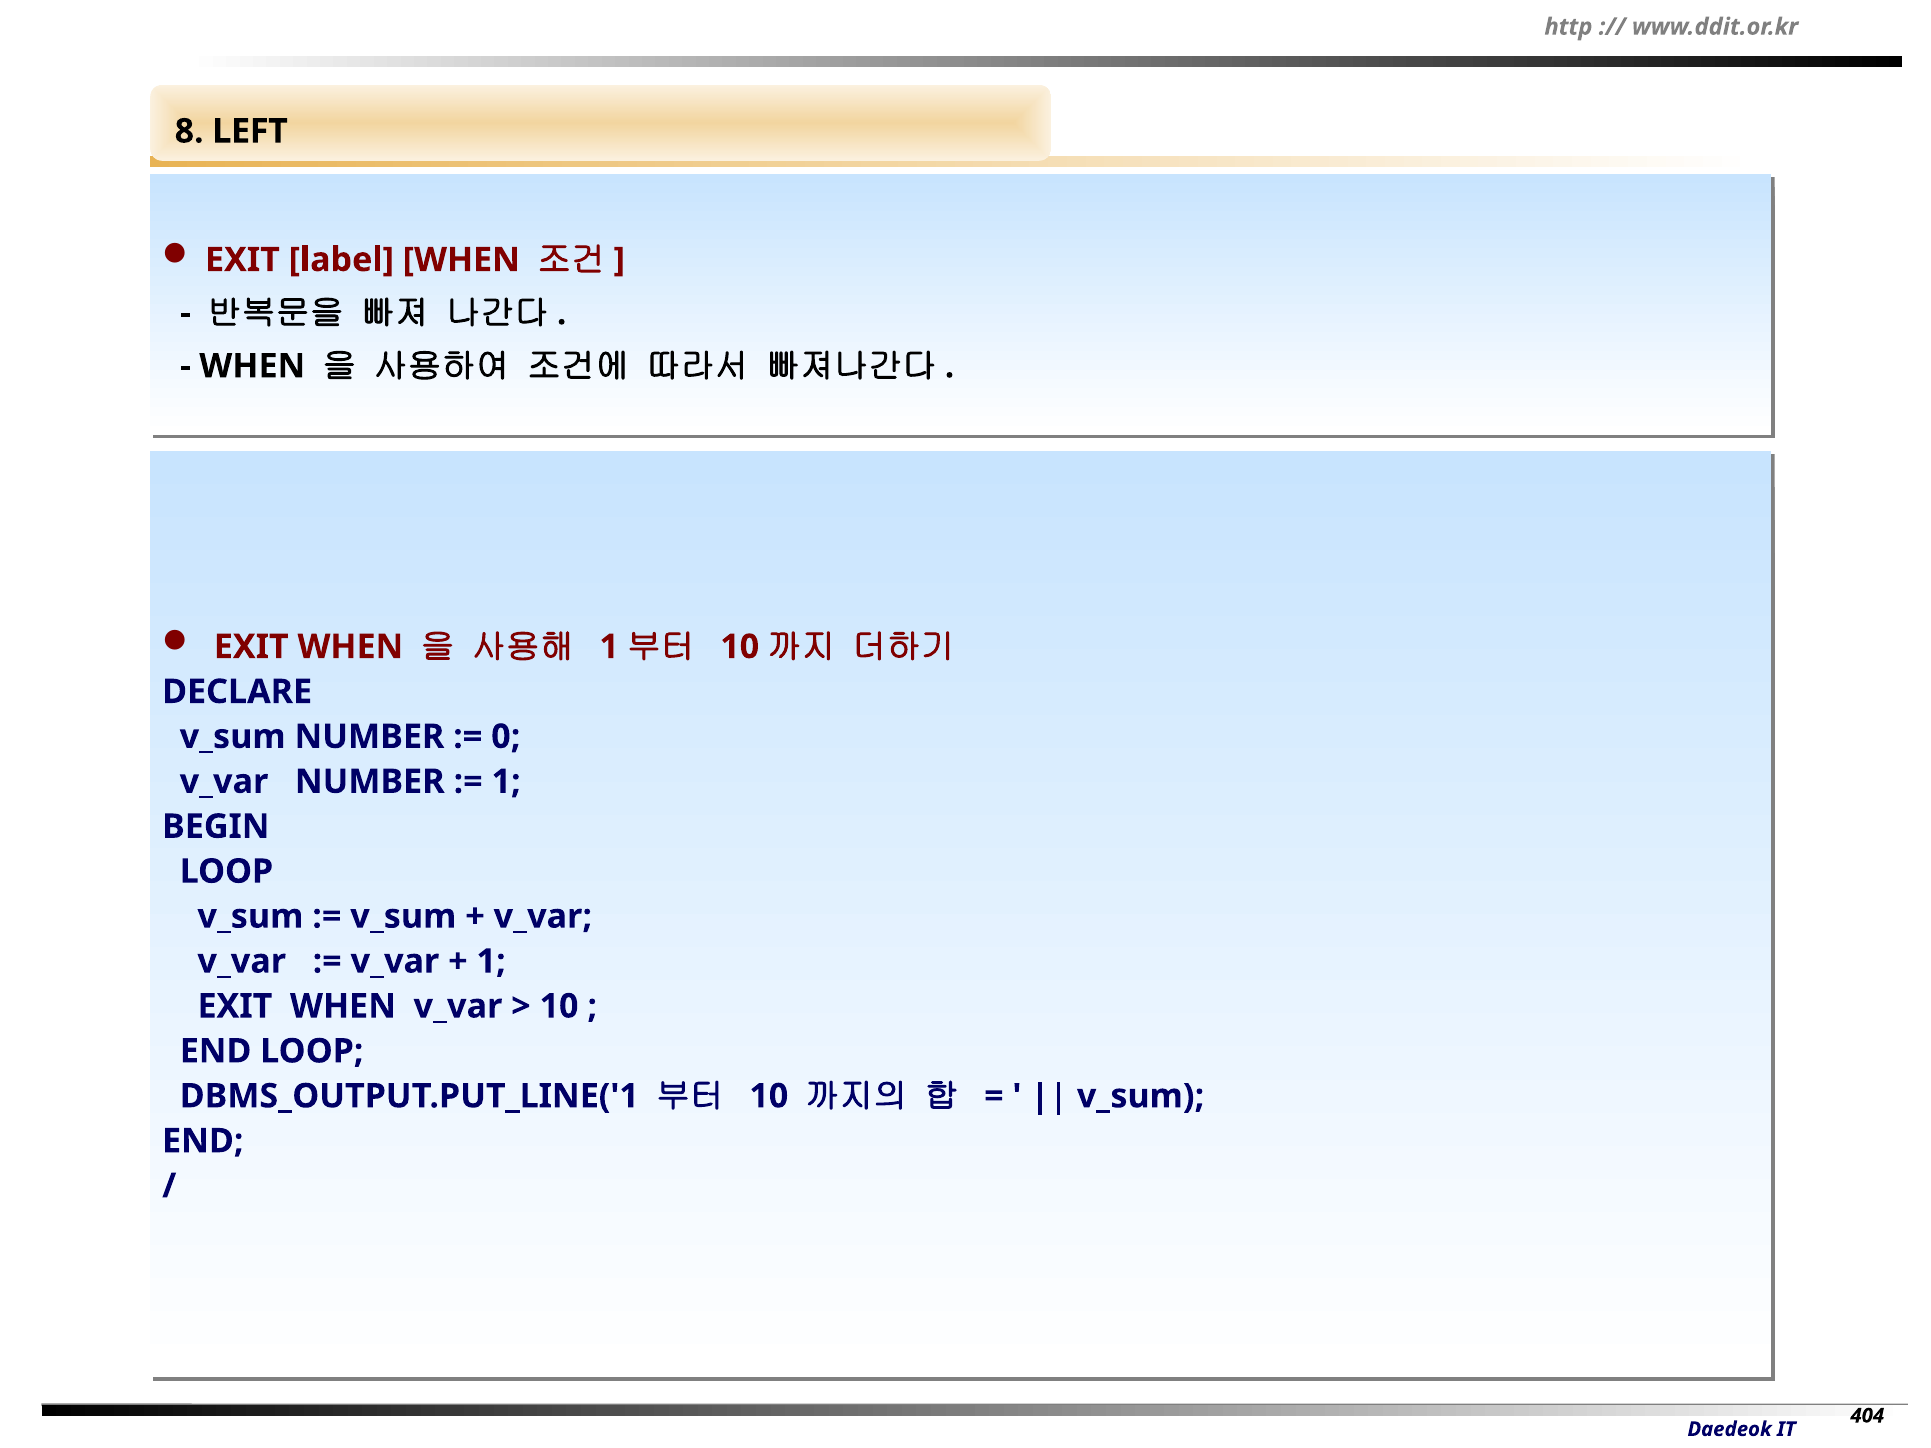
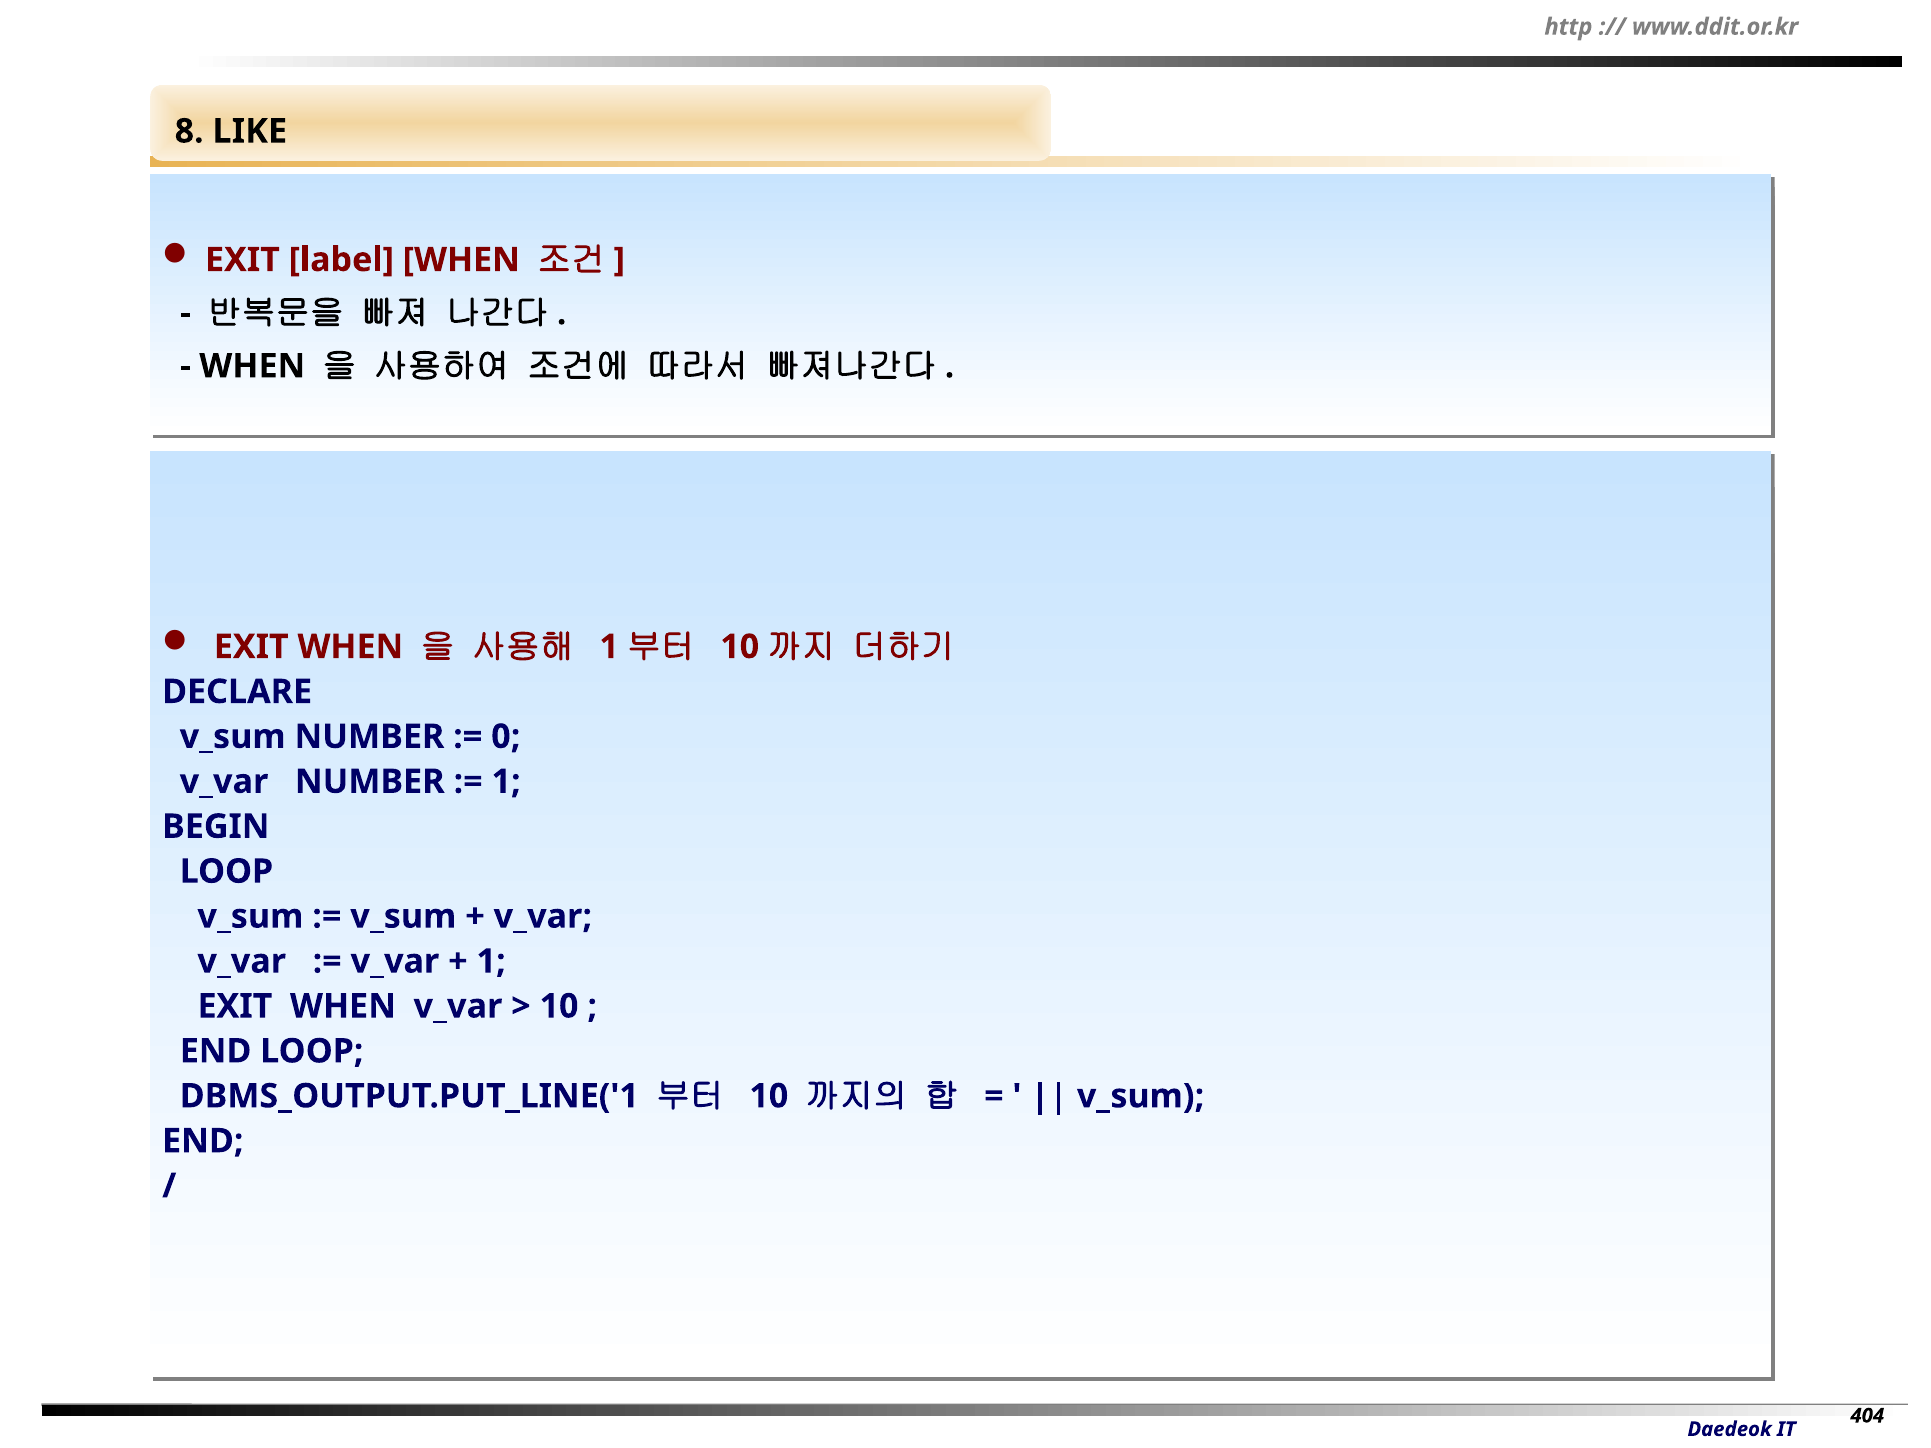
LEFT: LEFT -> LIKE (250, 131)
